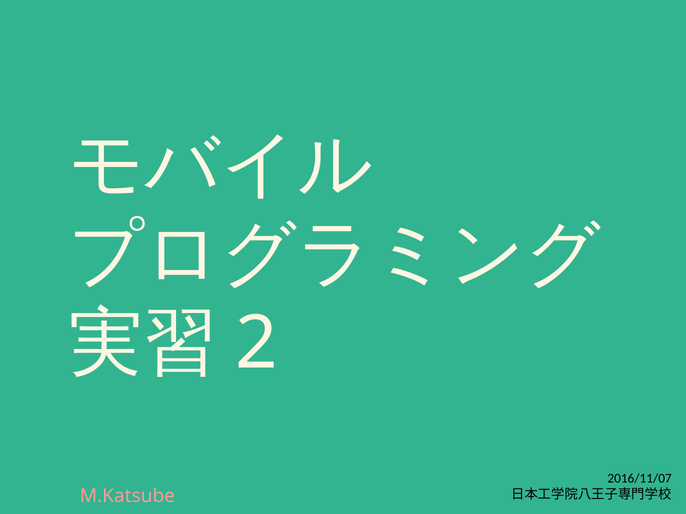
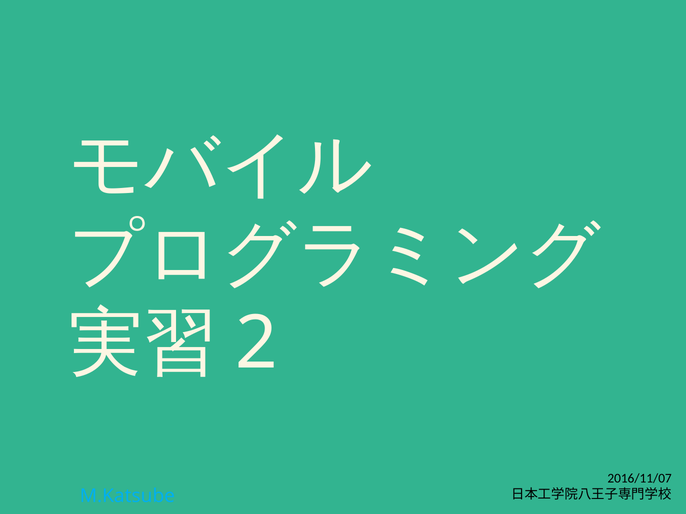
M.Katsube colour: pink -> light blue (127, 497)
